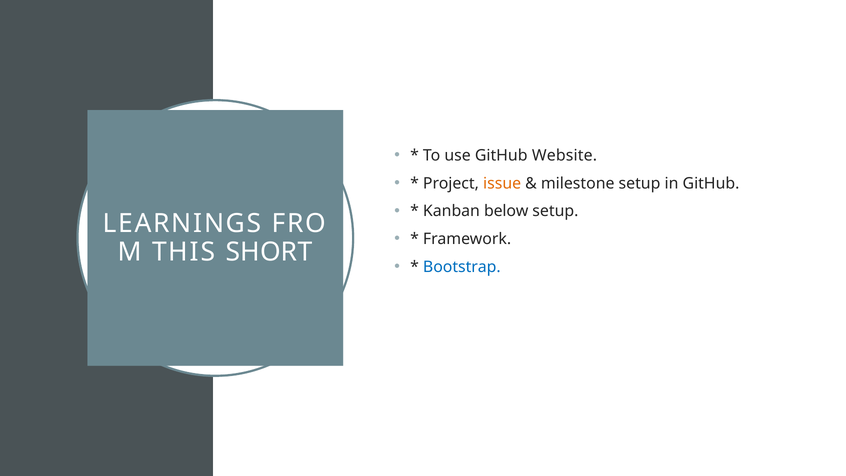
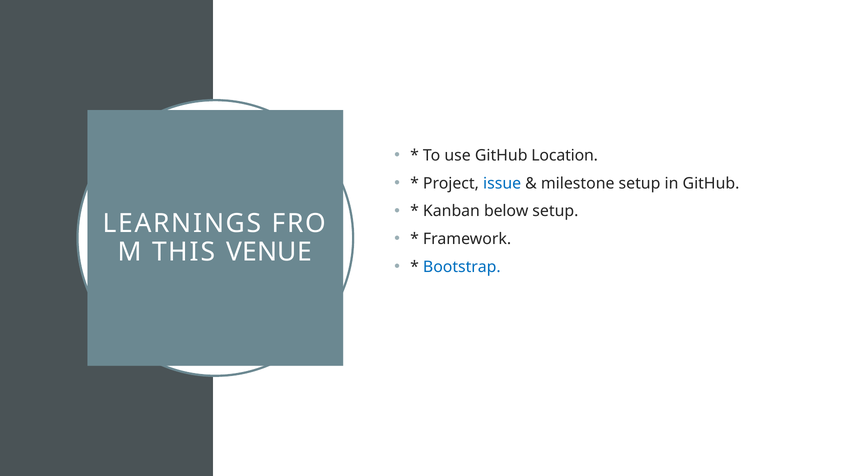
Website: Website -> Location (565, 155)
issue colour: orange -> blue (502, 183)
SHORT: SHORT -> VENUE (269, 252)
